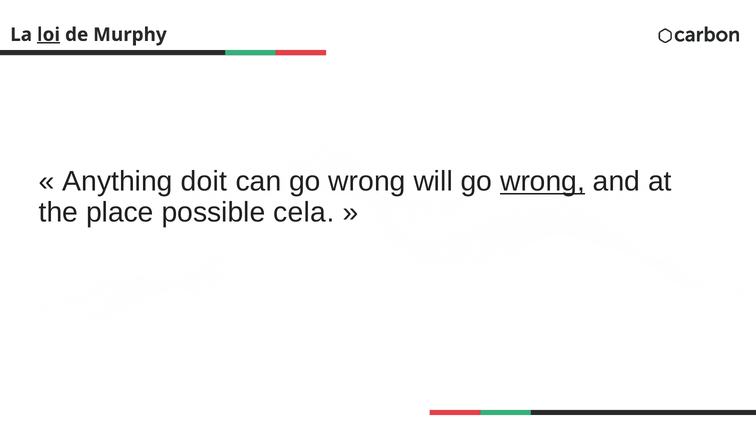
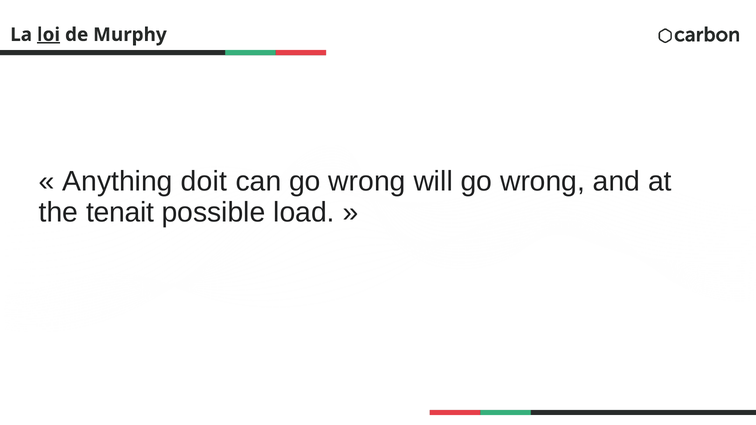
wrong underline: present -> none (543, 182)
place: place -> tenait (120, 212)
cela: cela -> load (304, 212)
